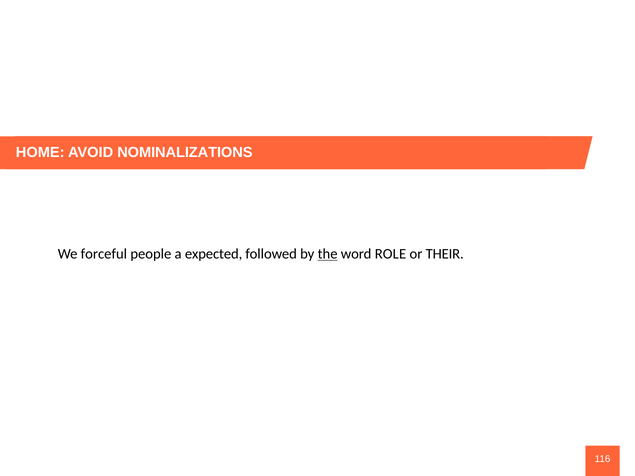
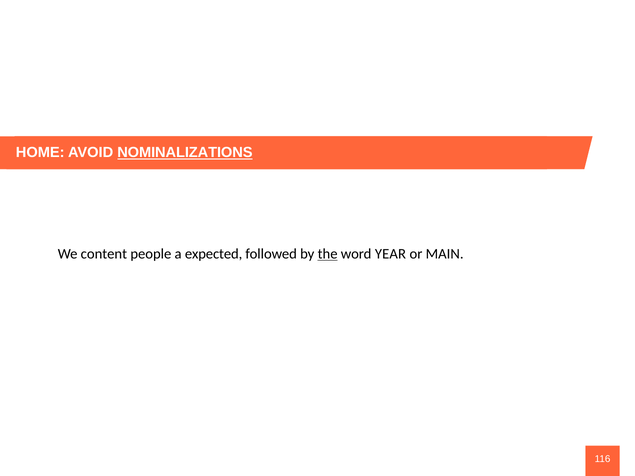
NOMINALIZATIONS underline: none -> present (185, 153)
forceful: forceful -> content (104, 254)
ROLE: ROLE -> YEAR (390, 254)
THEIR: THEIR -> MAIN (445, 254)
